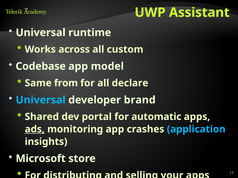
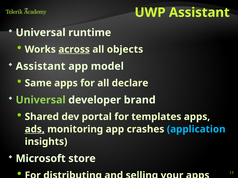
across underline: none -> present (74, 50)
custom: custom -> objects (125, 50)
Codebase: Codebase -> Assistant (41, 66)
Same from: from -> apps (66, 83)
Universal colour: light blue -> light green (41, 100)
automatic: automatic -> templates (156, 117)
